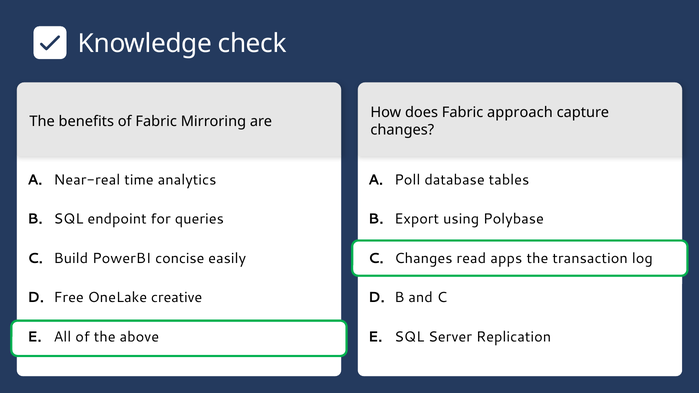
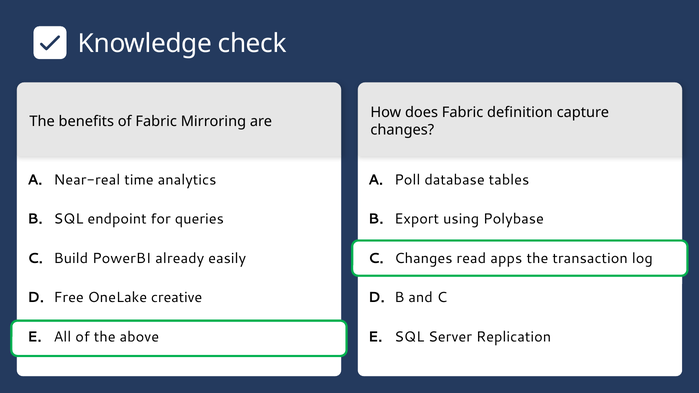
approach: approach -> definition (520, 113)
concise: concise -> already (180, 258)
